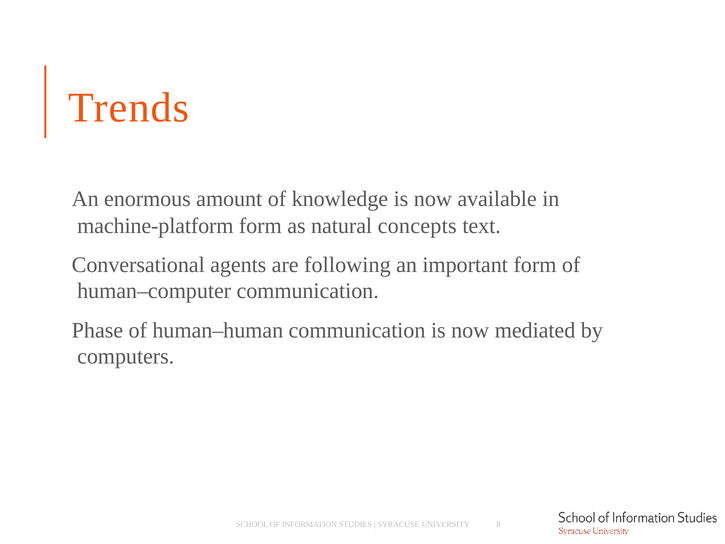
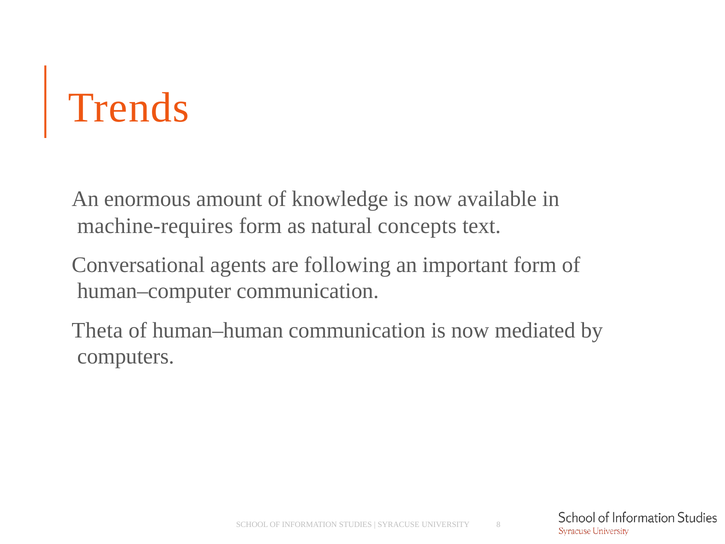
machine-platform: machine-platform -> machine-requires (155, 226)
Phase: Phase -> Theta (97, 330)
